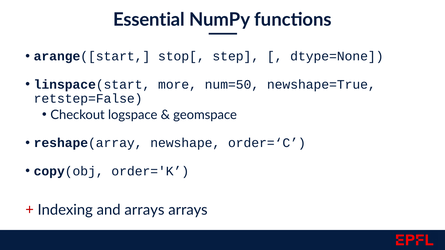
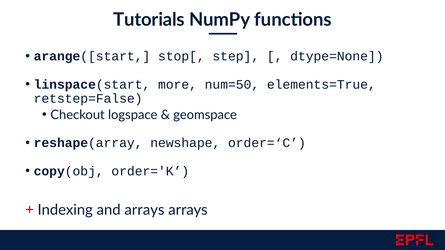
Essential: Essential -> Tutorials (149, 20)
newshape=True: newshape=True -> elements=True (321, 85)
